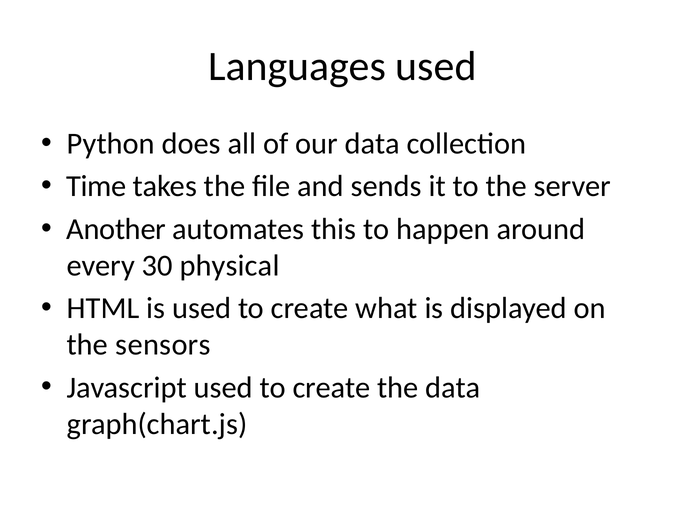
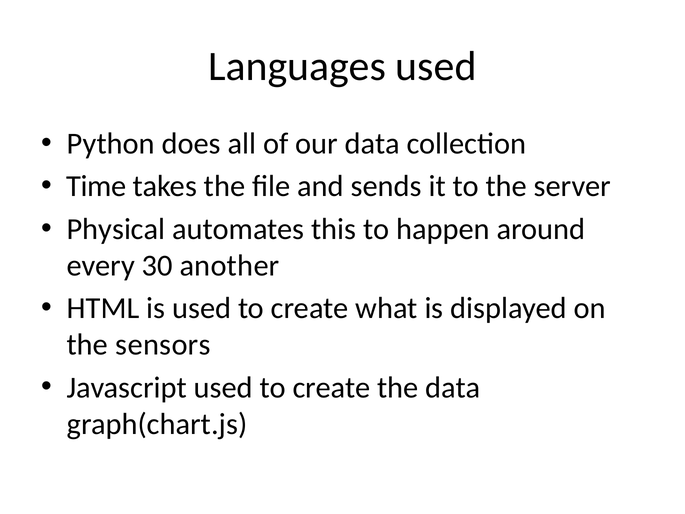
Another: Another -> Physical (116, 229)
physical: physical -> another (230, 266)
